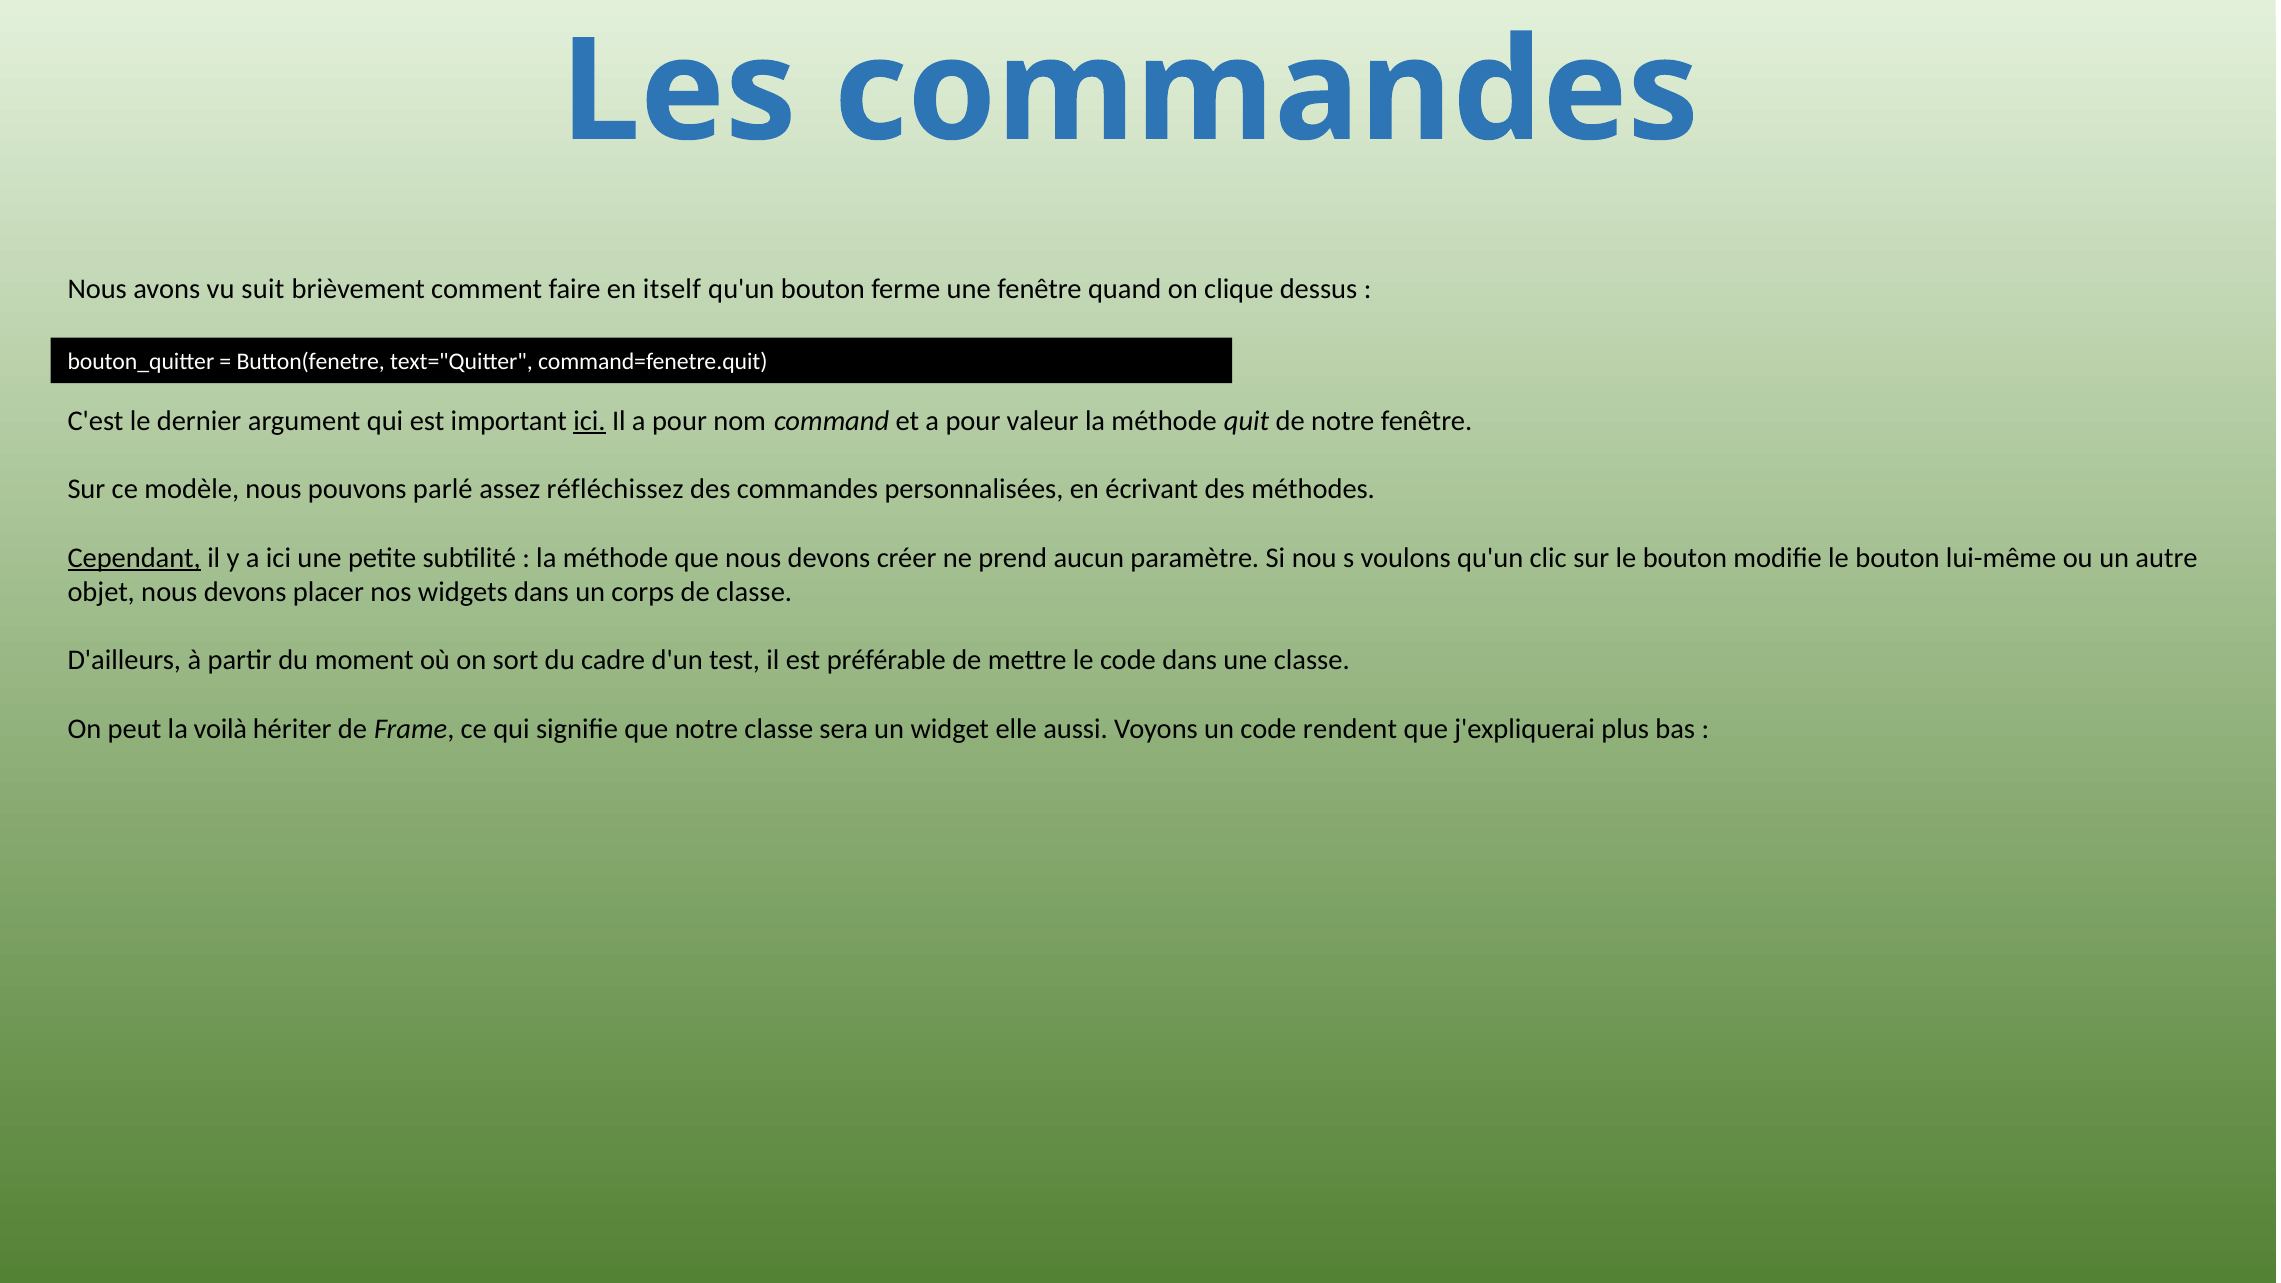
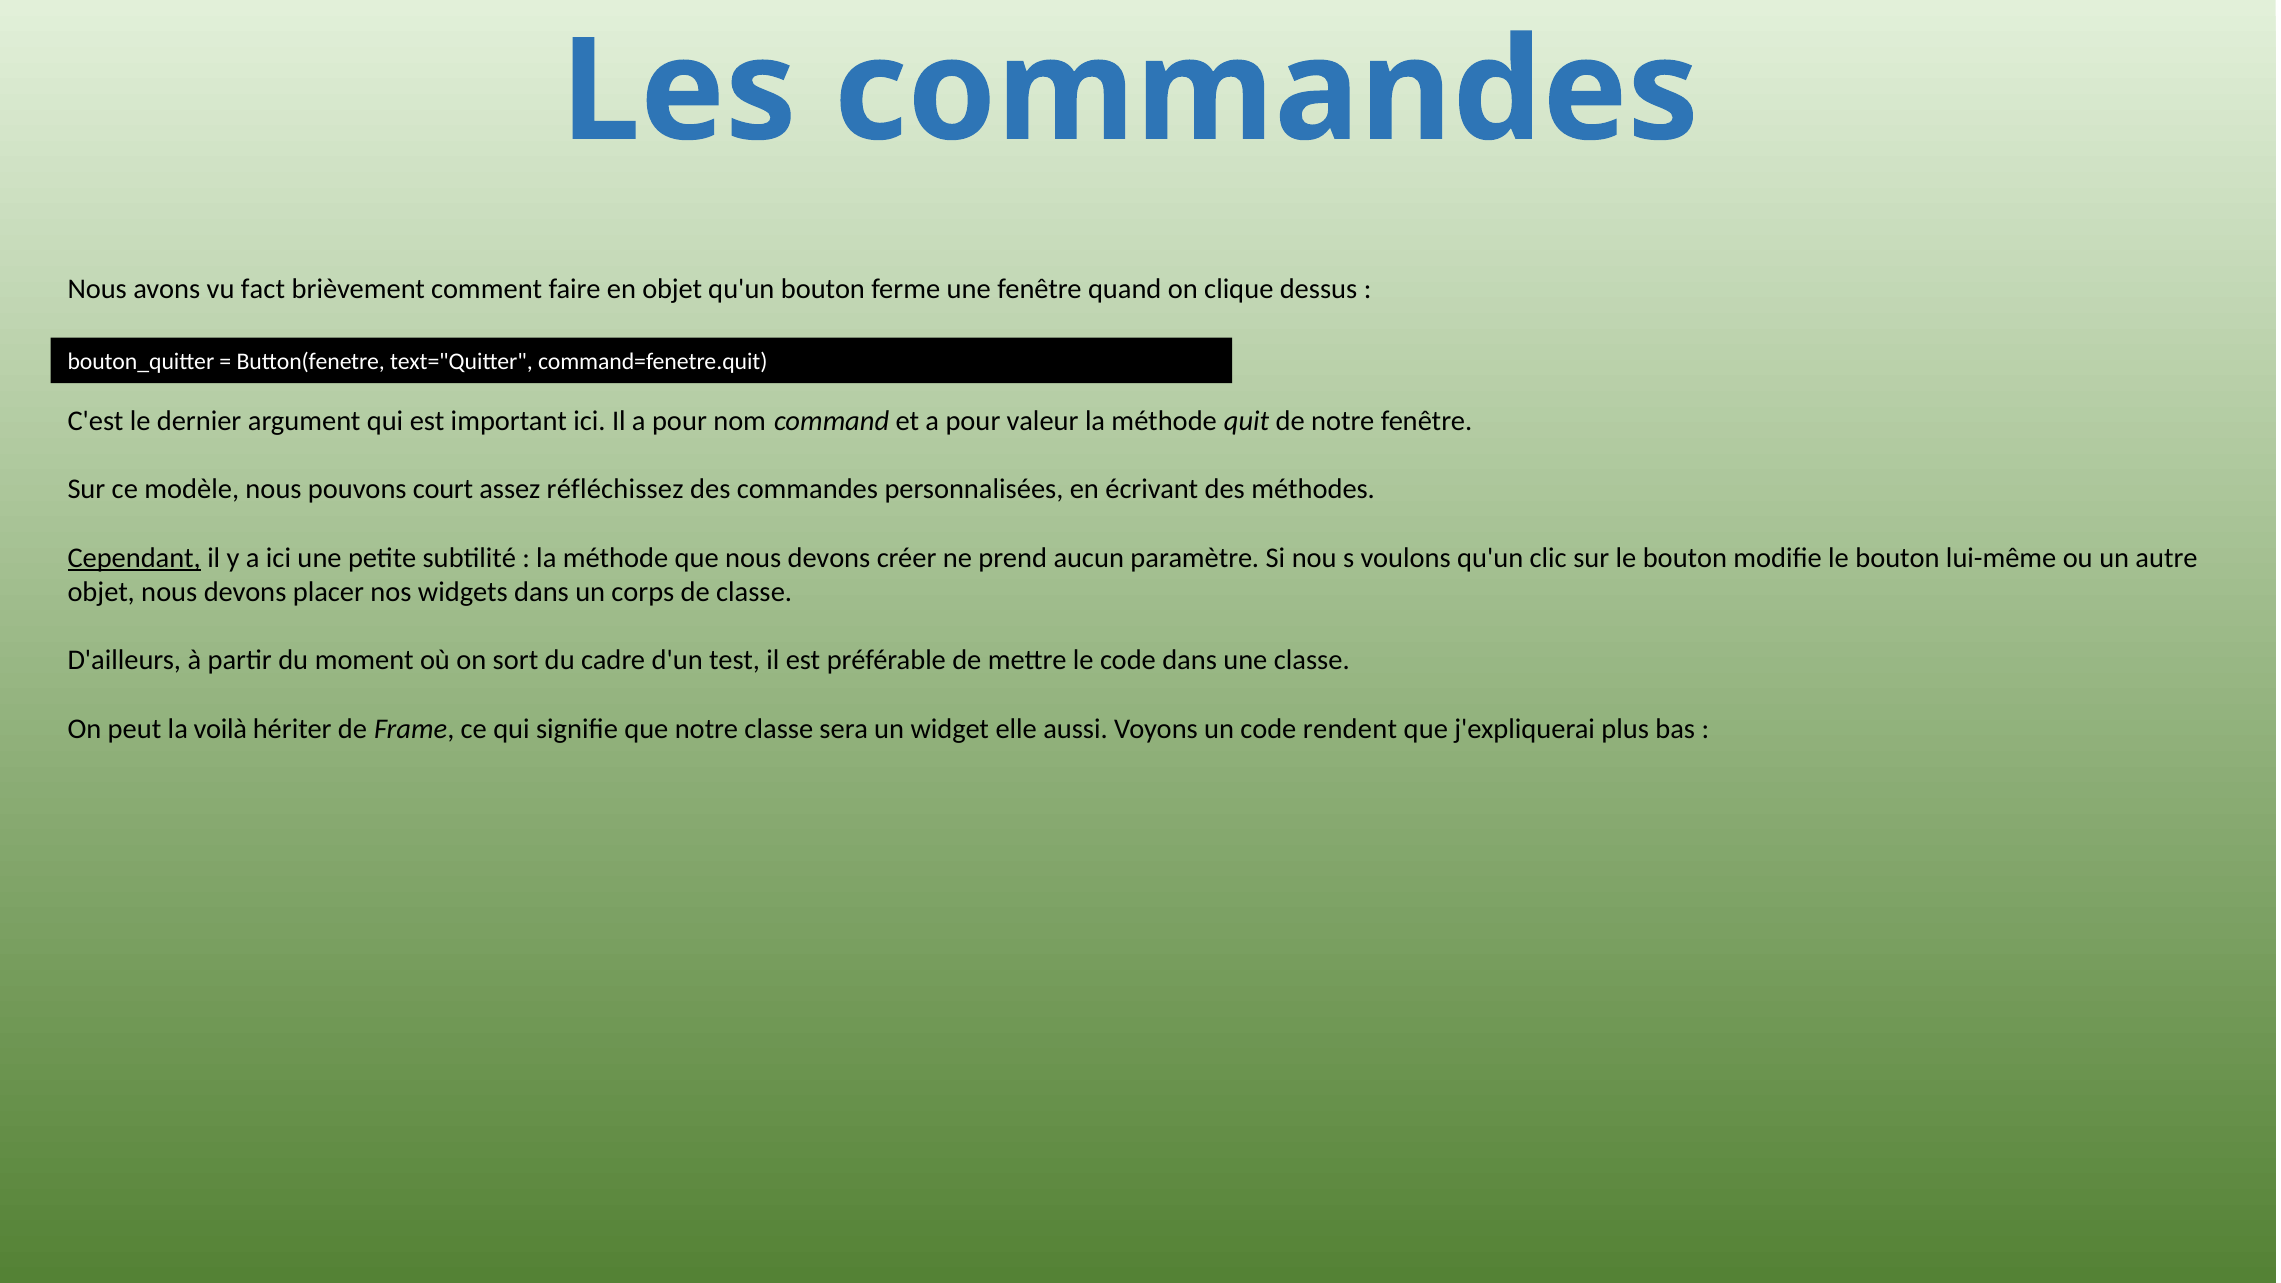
suit: suit -> fact (263, 289)
en itself: itself -> objet (672, 289)
ici underline: present -> none (590, 421)
parlé: parlé -> court (443, 489)
